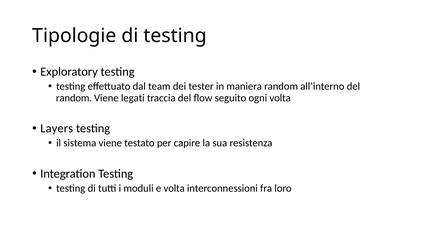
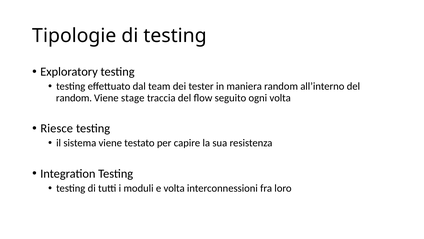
legati: legati -> stage (133, 98)
Layers: Layers -> Riesce (57, 128)
